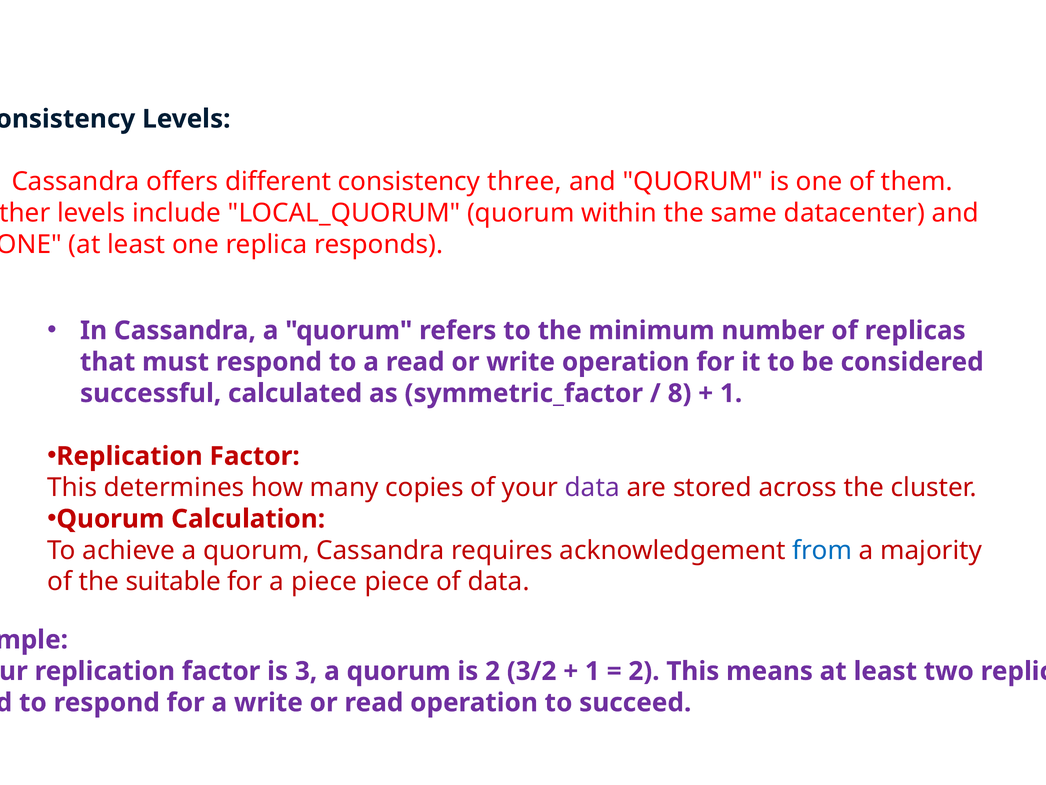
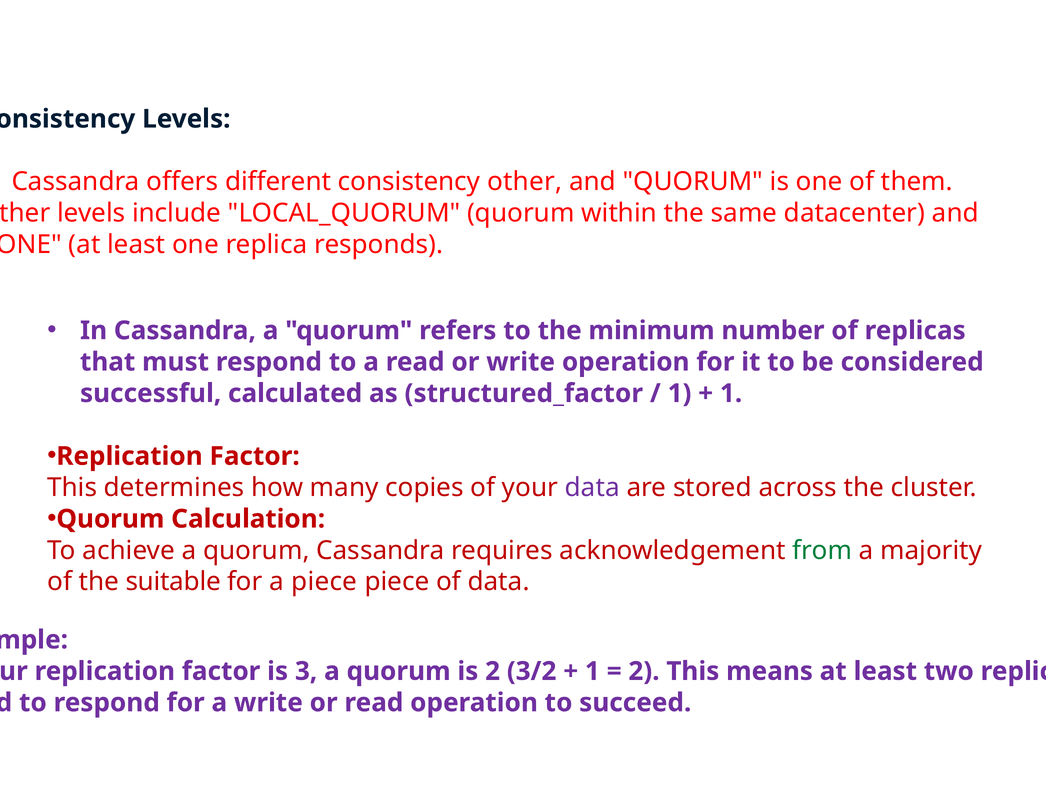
consistency three: three -> other (525, 182)
symmetric_factor: symmetric_factor -> structured_factor (524, 393)
8: 8 -> 1 (680, 393)
from colour: blue -> green (822, 550)
